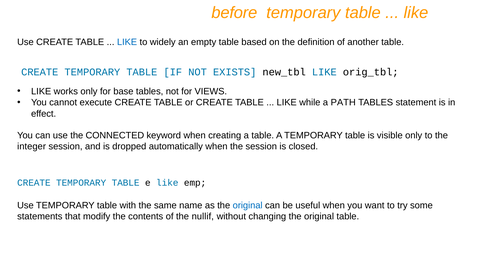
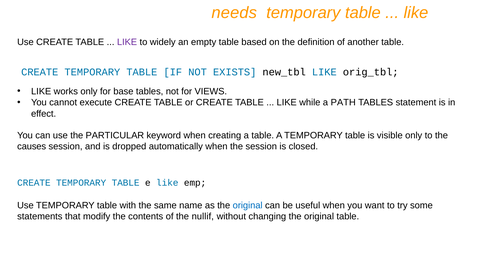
before: before -> needs (234, 13)
LIKE colour: blue -> purple (127, 42)
CONNECTED: CONNECTED -> PARTICULAR (115, 135)
integer: integer -> causes (32, 146)
